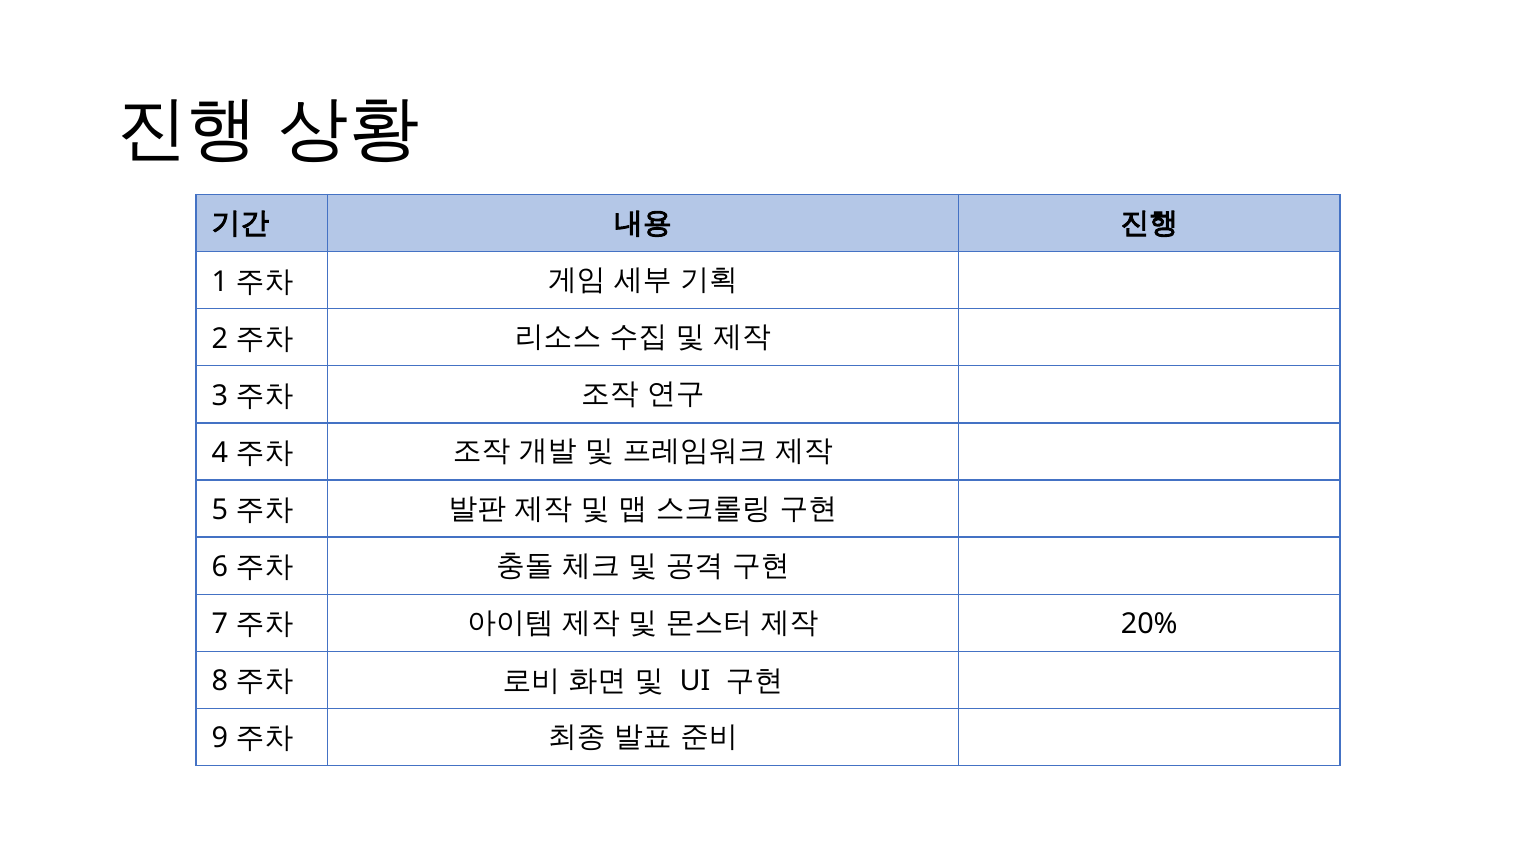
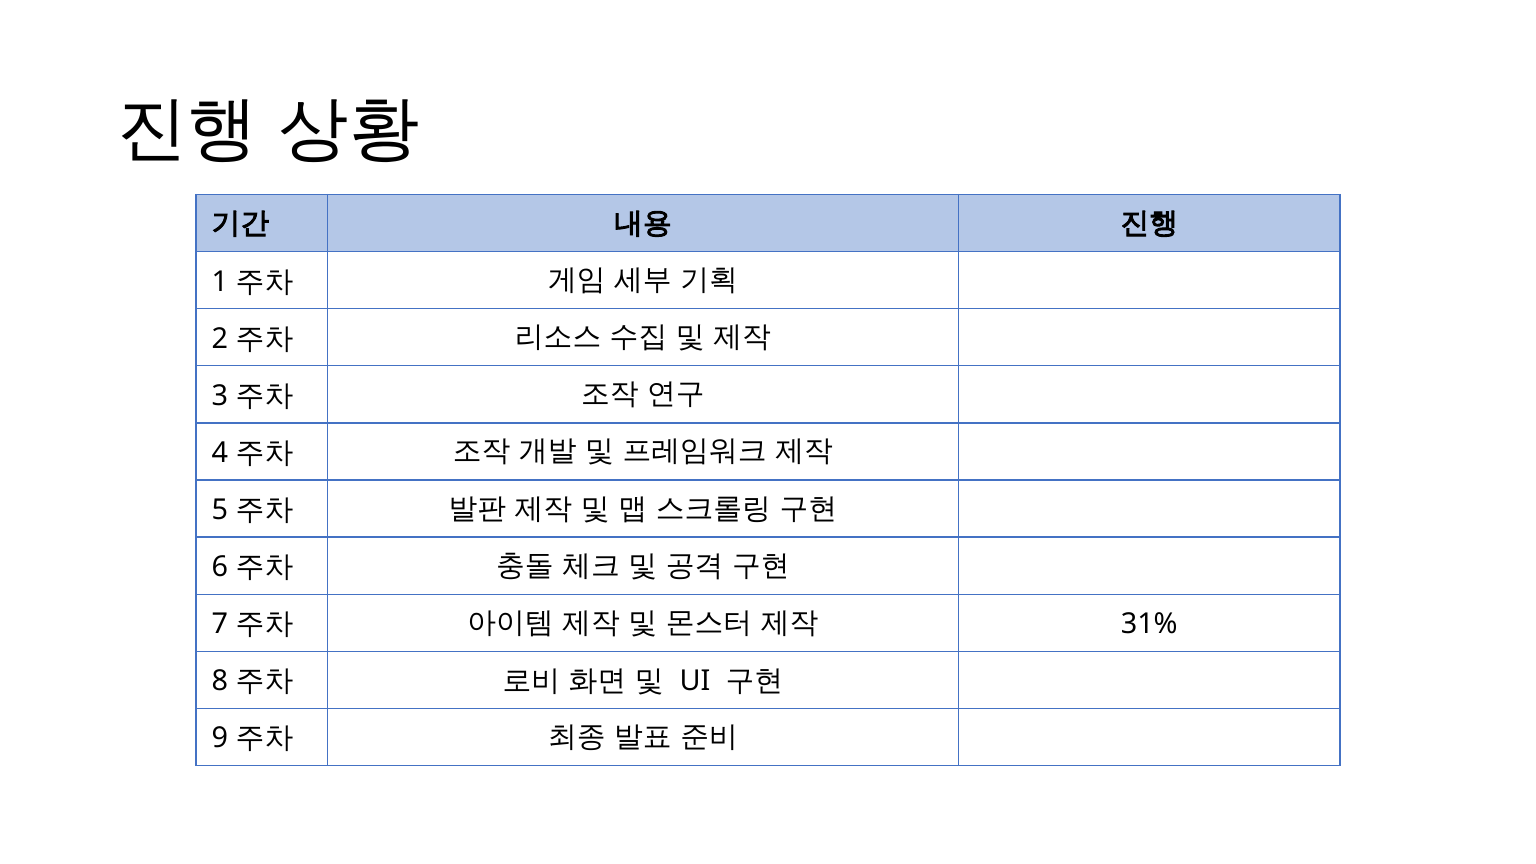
20%: 20% -> 31% (1149, 624)
